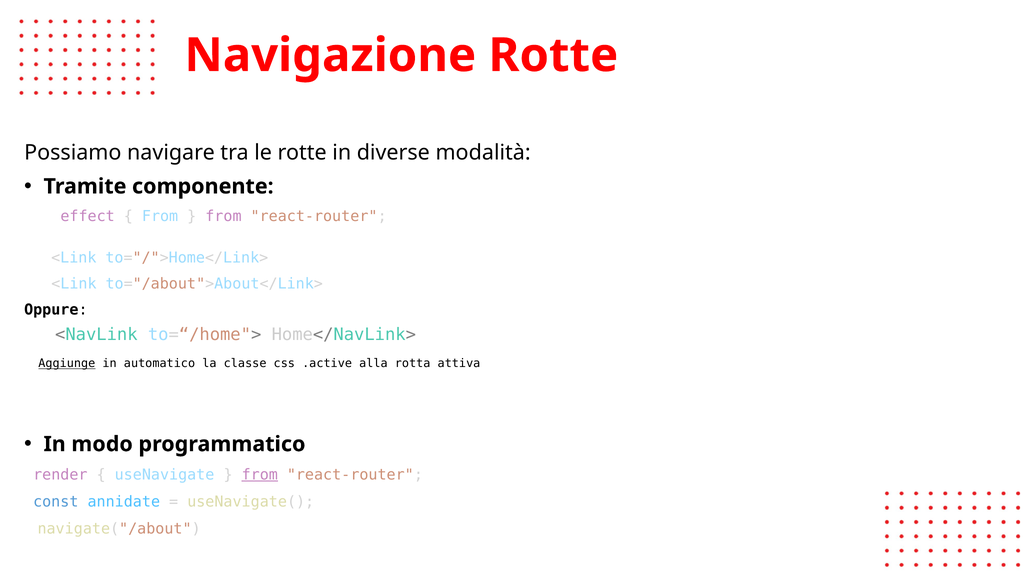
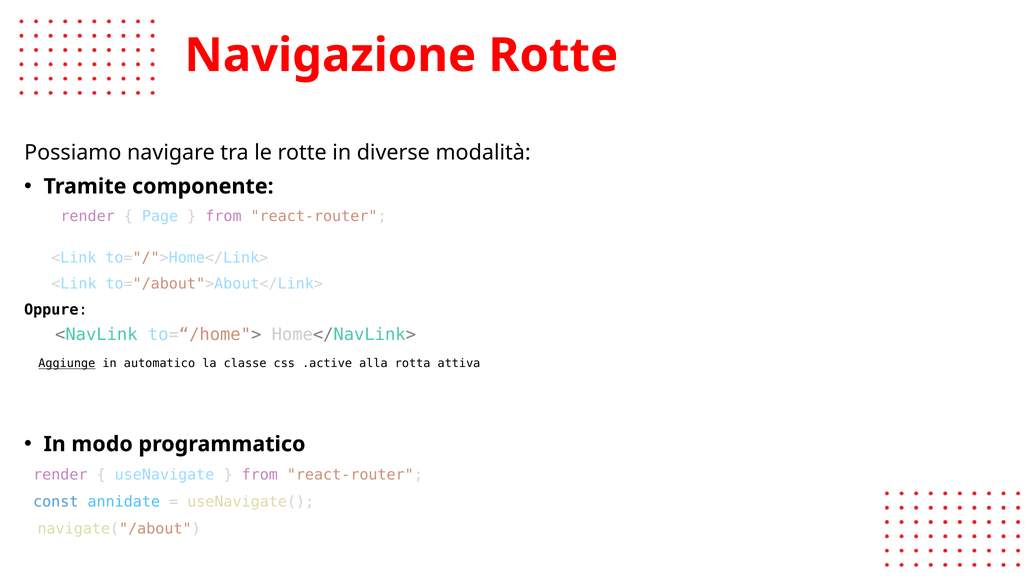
effect: effect -> render (88, 216)
From: From -> Page (160, 216)
from underline: present -> none (260, 475)
